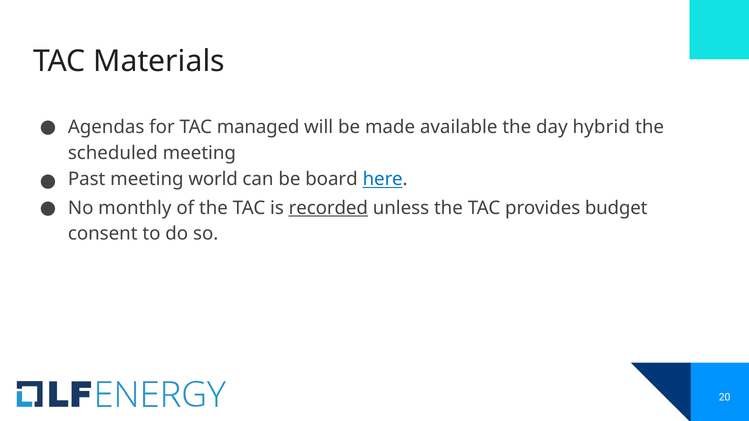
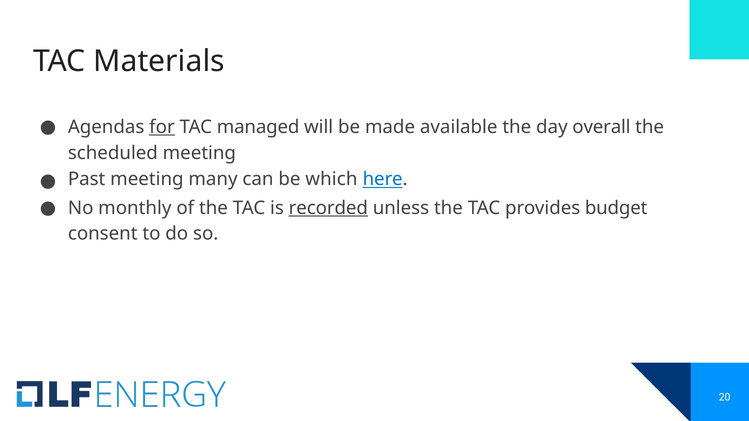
for underline: none -> present (162, 127)
hybrid: hybrid -> overall (601, 127)
world: world -> many (213, 179)
board: board -> which (331, 179)
